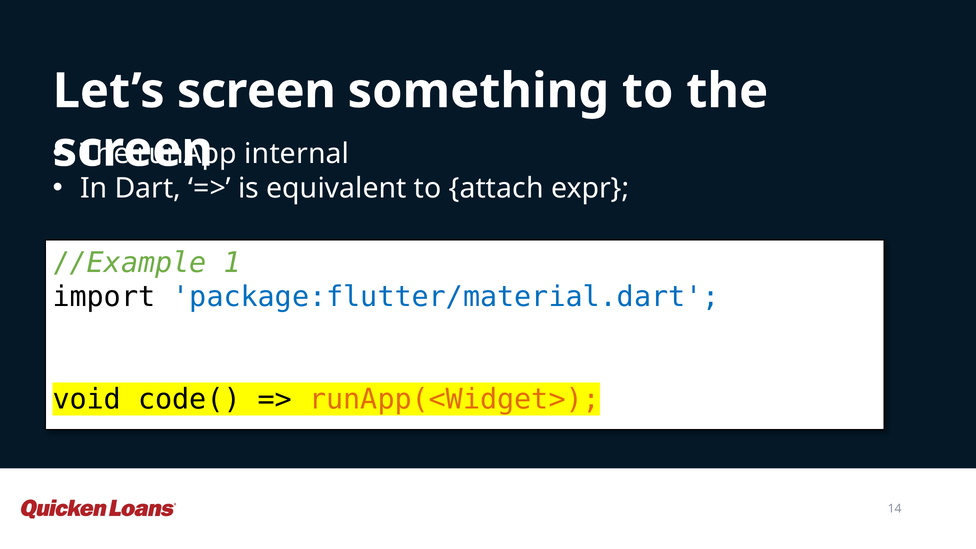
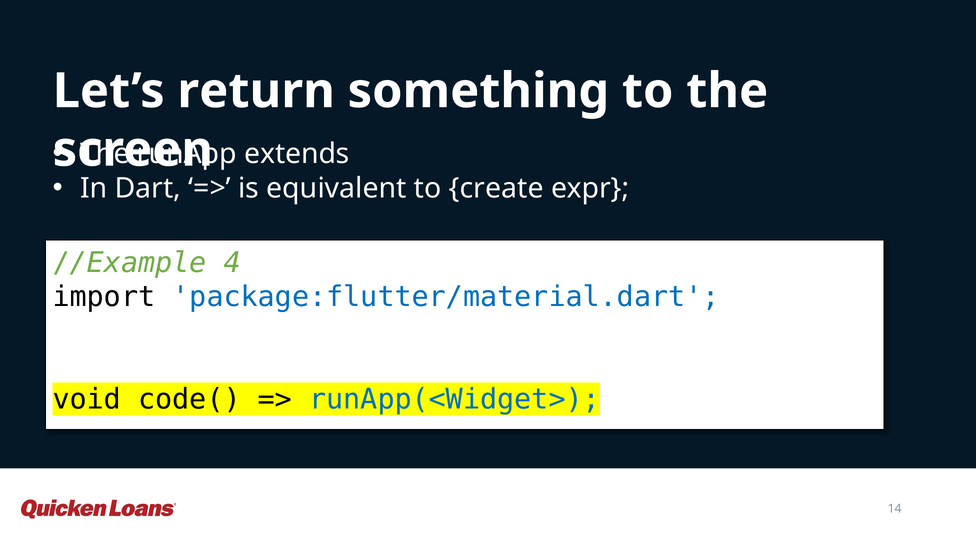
Let’s screen: screen -> return (256, 91)
internal: internal -> extends (297, 154)
attach: attach -> create (496, 188)
1: 1 -> 4 (232, 263)
runApp(<Widget> colour: orange -> blue (455, 400)
